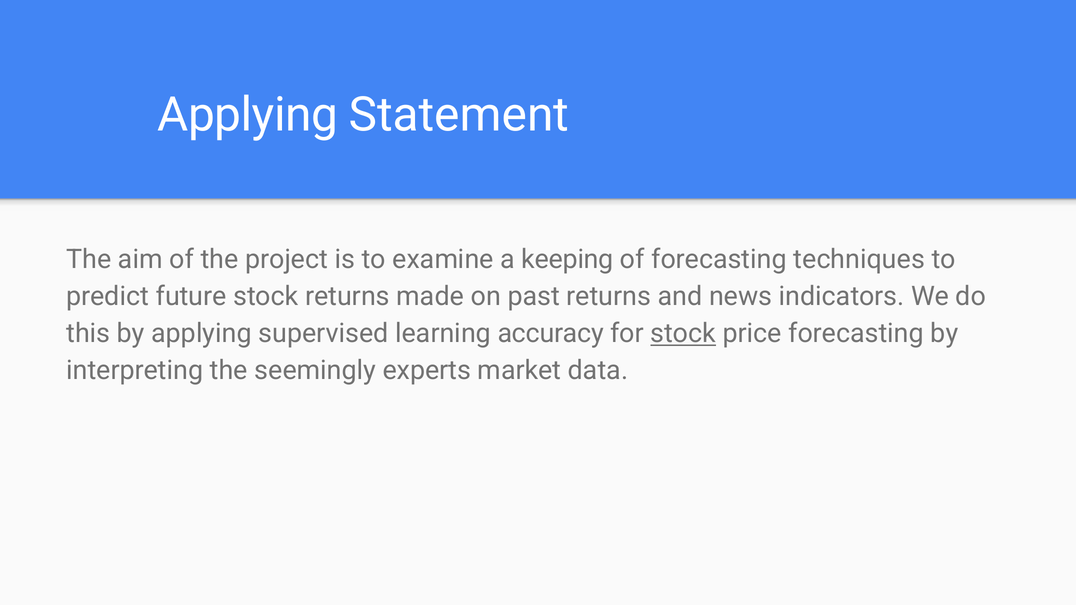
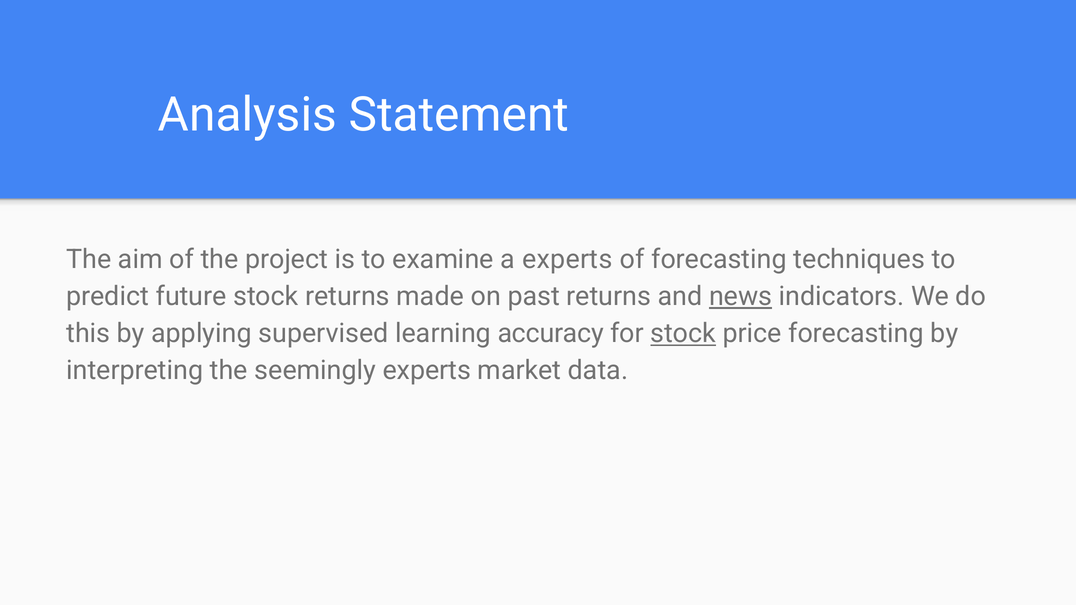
Applying: Applying -> Analysis (247, 115)
a keeping: keeping -> experts (567, 259)
news underline: none -> present (741, 297)
